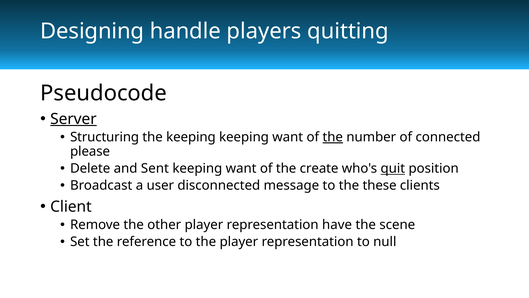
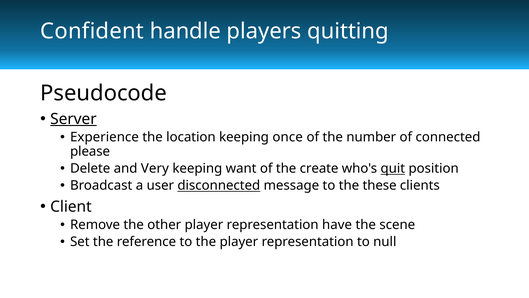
Designing: Designing -> Confident (92, 31)
Structuring: Structuring -> Experience (104, 137)
the keeping: keeping -> location (191, 137)
want: want -> once (288, 137)
the underline: present -> none (333, 137)
Sent: Sent -> Very (155, 168)
disconnected underline: none -> present (219, 185)
